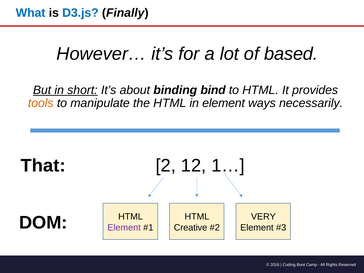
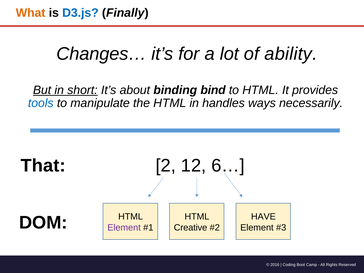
What colour: blue -> orange (31, 13)
However…: However… -> Changes… (101, 54)
based: based -> ability (291, 54)
tools colour: orange -> blue (41, 103)
in element: element -> handles (224, 103)
1…: 1… -> 6… (228, 166)
VERY: VERY -> HAVE (263, 217)
